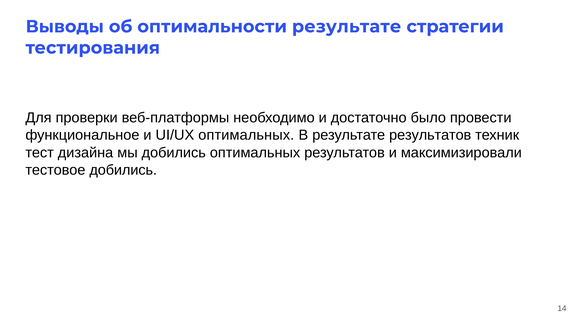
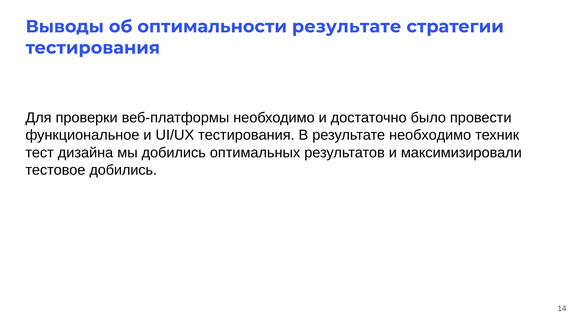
UI/UX оптимальных: оптимальных -> тестирования (246, 135)
результате результатов: результатов -> необходимо (430, 135)
